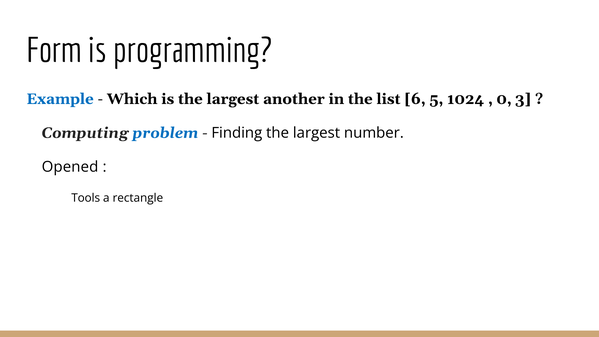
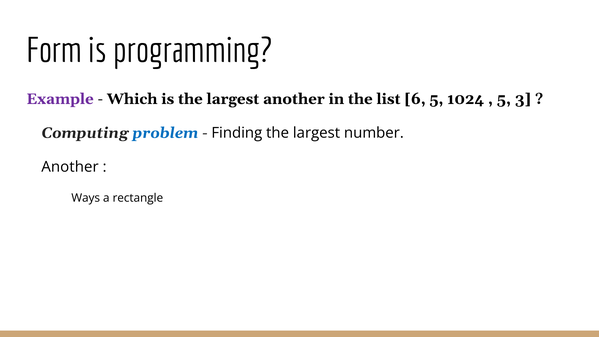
Example colour: blue -> purple (60, 99)
0: 0 -> 5 (504, 99)
Opened: Opened -> Another (70, 167)
Tools: Tools -> Ways (86, 198)
